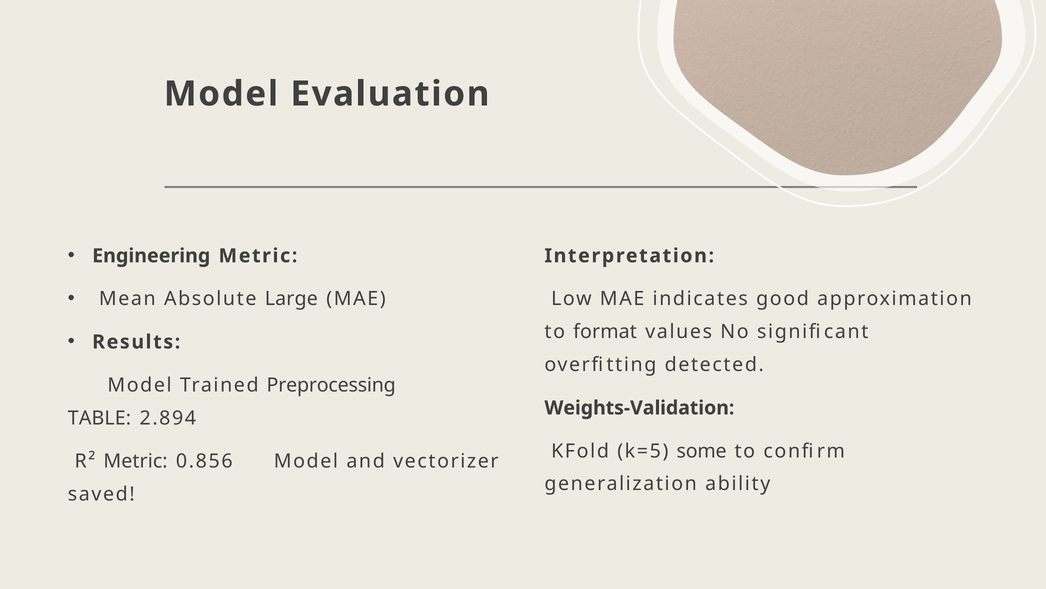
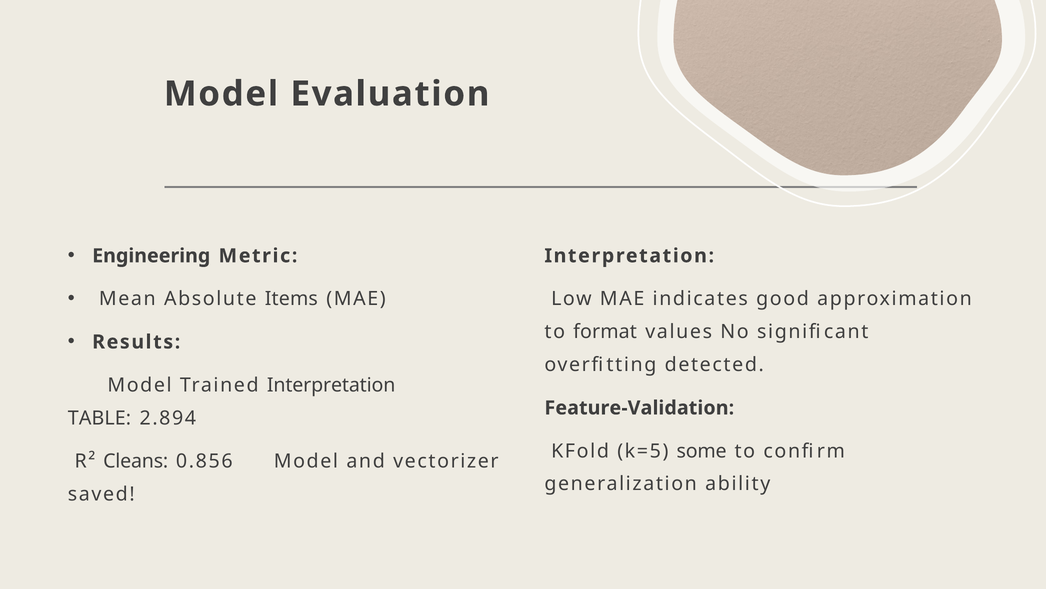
Large: Large -> Items (291, 299)
Trained Preprocessing: Preprocessing -> Interpretation (331, 385)
Weights-Validation: Weights-Validation -> Feature-Validation (639, 407)
R² Metric: Metric -> Cleans (136, 461)
